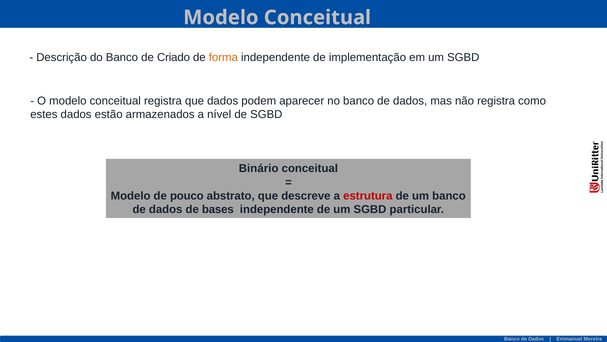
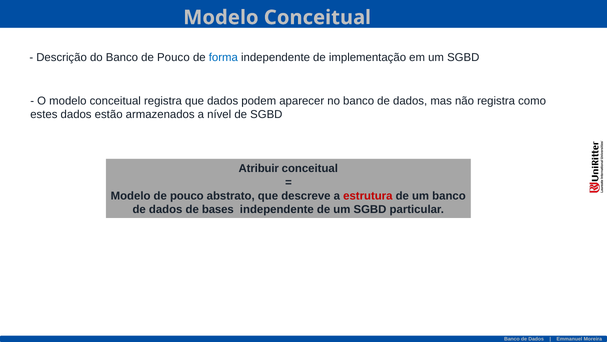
Banco de Criado: Criado -> Pouco (173, 57)
forma colour: orange -> blue (223, 57)
Binário: Binário -> Atribuir (259, 168)
